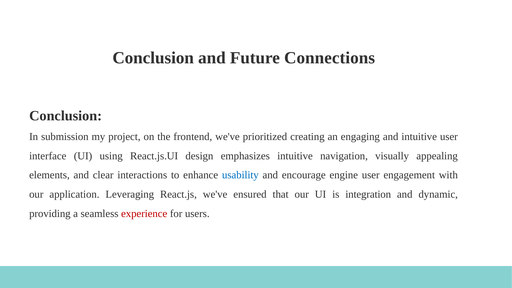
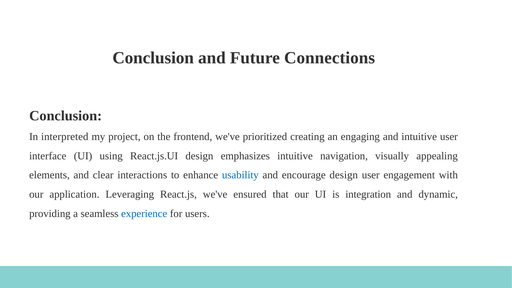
submission: submission -> interpreted (65, 137)
encourage engine: engine -> design (344, 175)
experience colour: red -> blue (144, 213)
